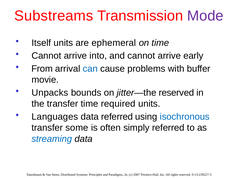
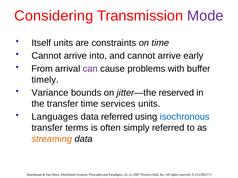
Substreams: Substreams -> Considering (54, 16)
ephemeral: ephemeral -> constraints (114, 43)
can colour: blue -> purple (90, 69)
movie: movie -> timely (45, 80)
Unpacks: Unpacks -> Variance (50, 93)
required: required -> services (118, 104)
some: some -> terms (77, 128)
streaming colour: blue -> orange (52, 139)
